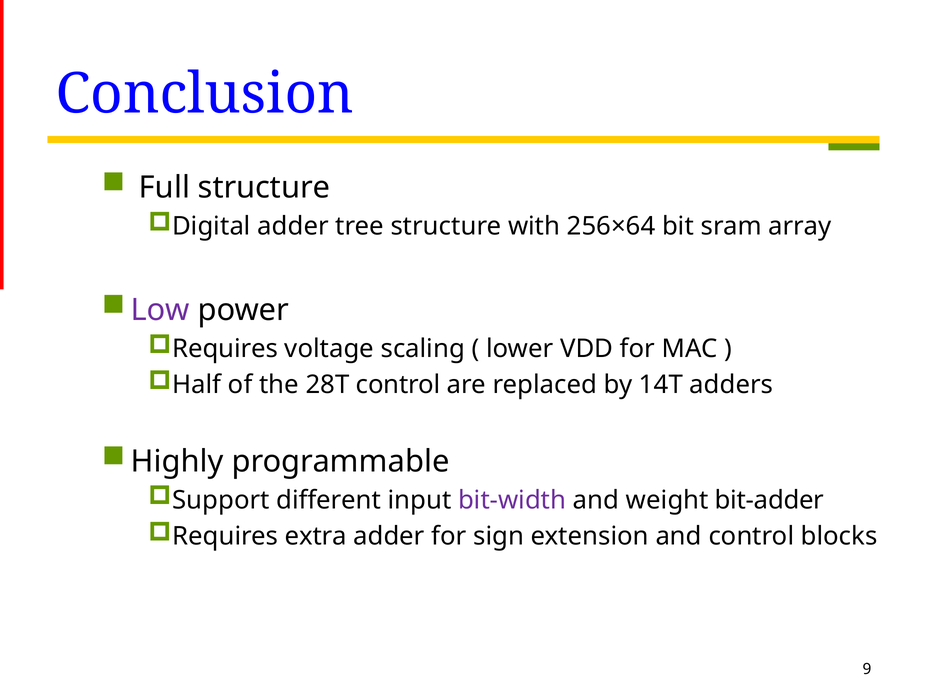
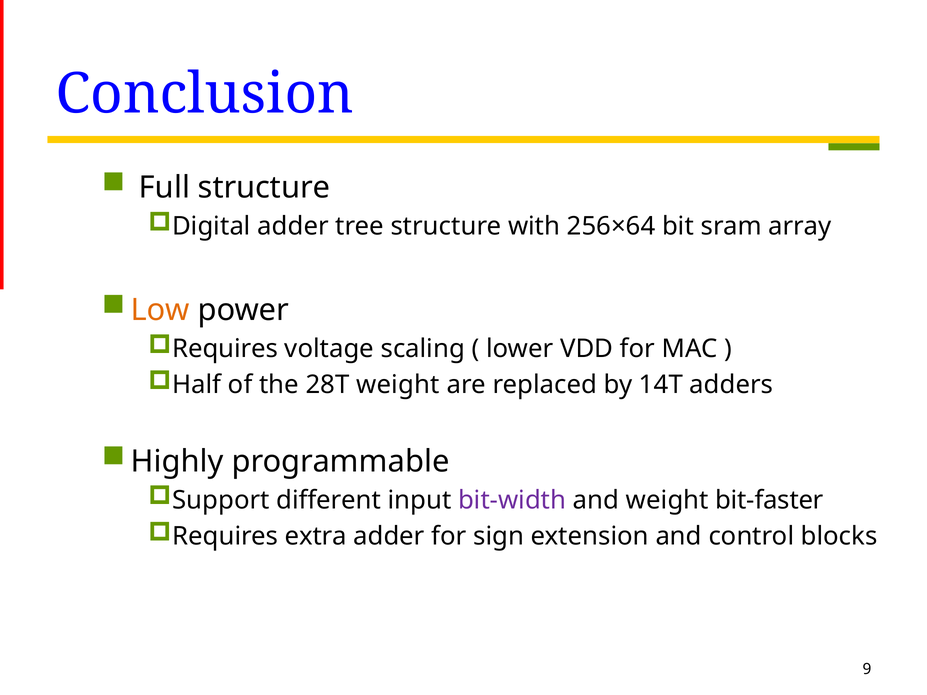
Low colour: purple -> orange (160, 310)
28T control: control -> weight (398, 385)
bit-adder: bit-adder -> bit-faster (769, 500)
